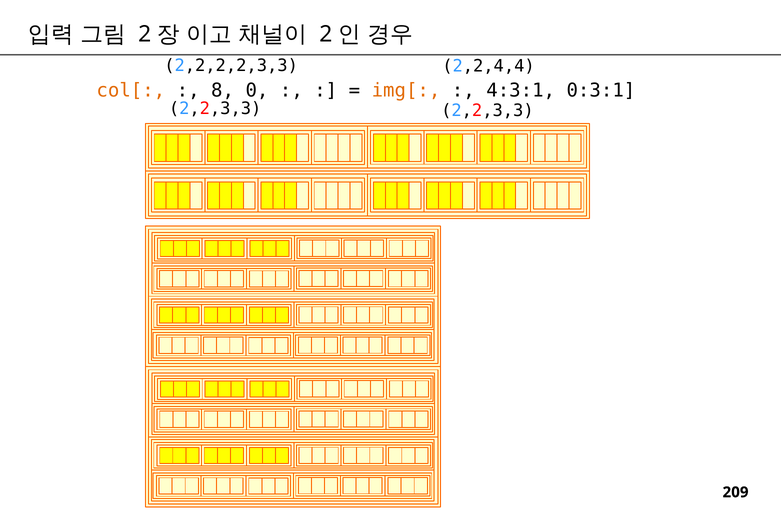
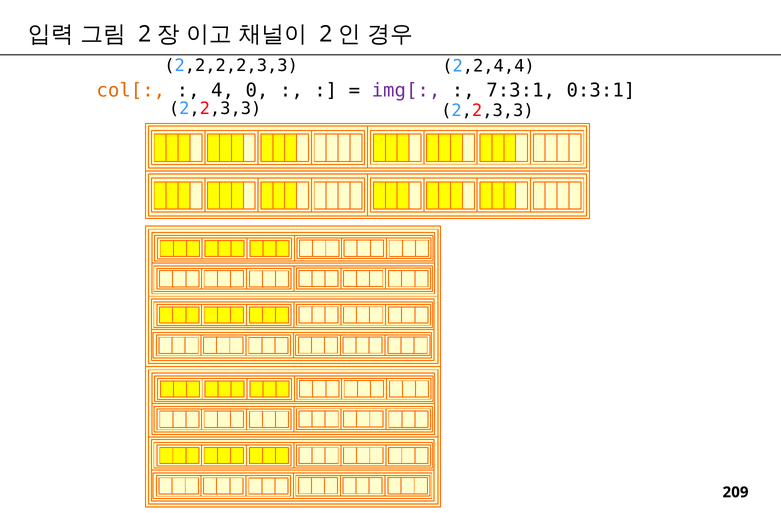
8: 8 -> 4 (223, 91)
img[ colour: orange -> purple (406, 91)
4:3:1: 4:3:1 -> 7:3:1 (521, 91)
